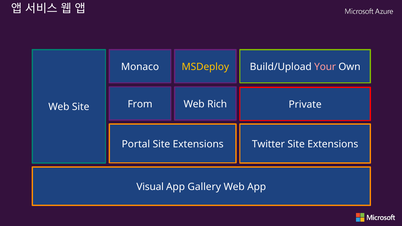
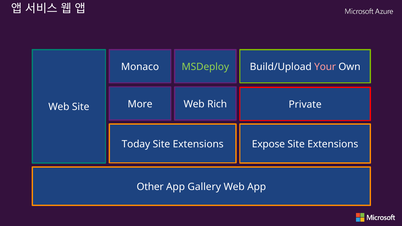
MSDeploy colour: yellow -> light green (205, 67)
From: From -> More (140, 104)
Portal: Portal -> Today (136, 144)
Twitter: Twitter -> Expose (268, 144)
Visual: Visual -> Other (150, 187)
